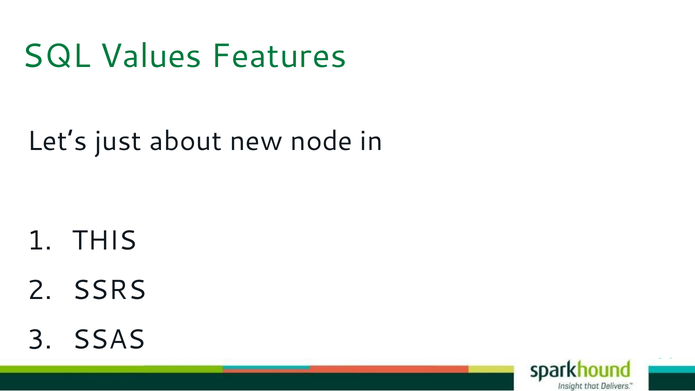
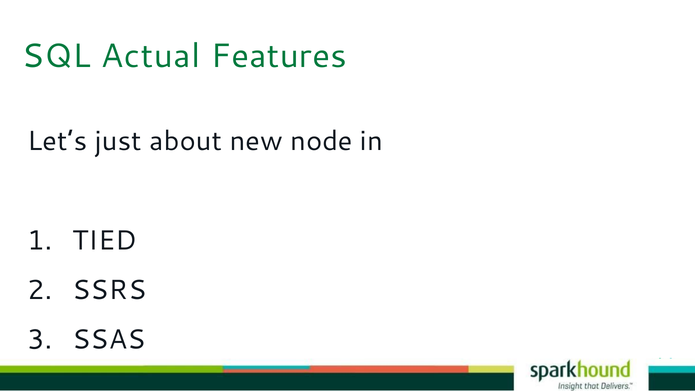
Values: Values -> Actual (151, 56)
THIS: THIS -> TIED (104, 240)
